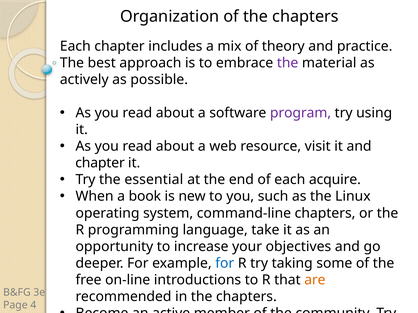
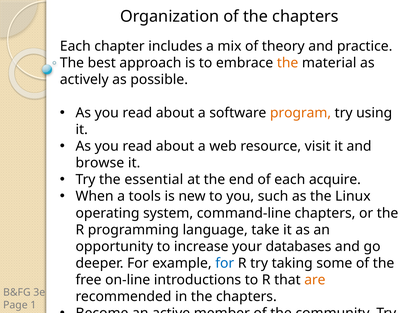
the colour: purple -> orange (288, 63)
program colour: purple -> orange (301, 113)
chapter: chapter -> browse (100, 163)
book: book -> tools (145, 197)
objectives: objectives -> databases (299, 247)
4: 4 -> 1 (33, 306)
